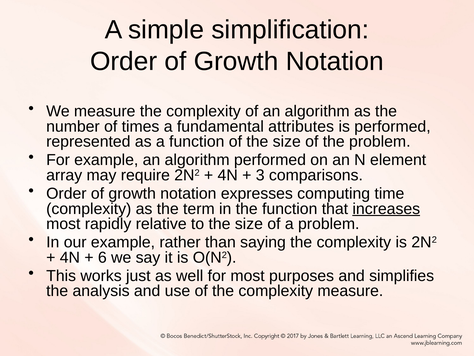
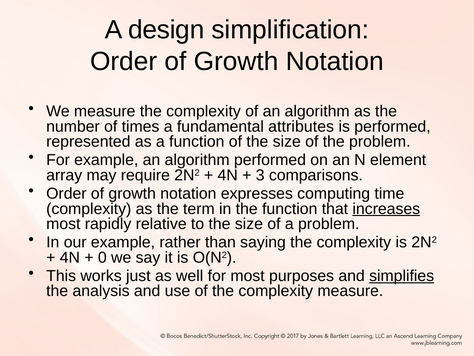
simple: simple -> design (166, 30)
6: 6 -> 0 (102, 257)
simplifies underline: none -> present (402, 276)
